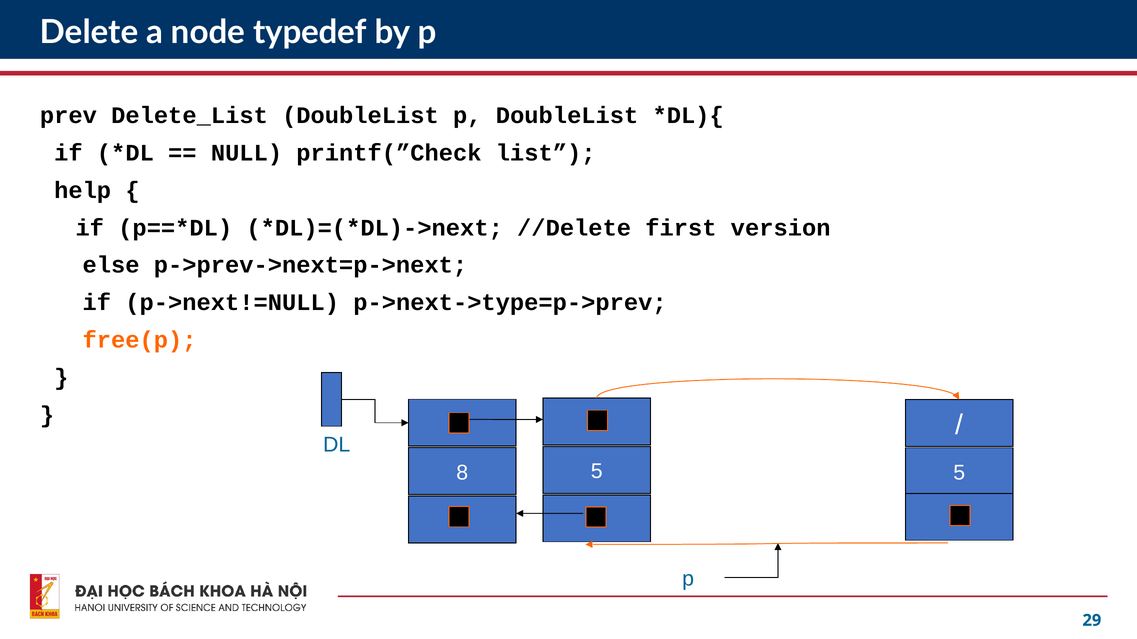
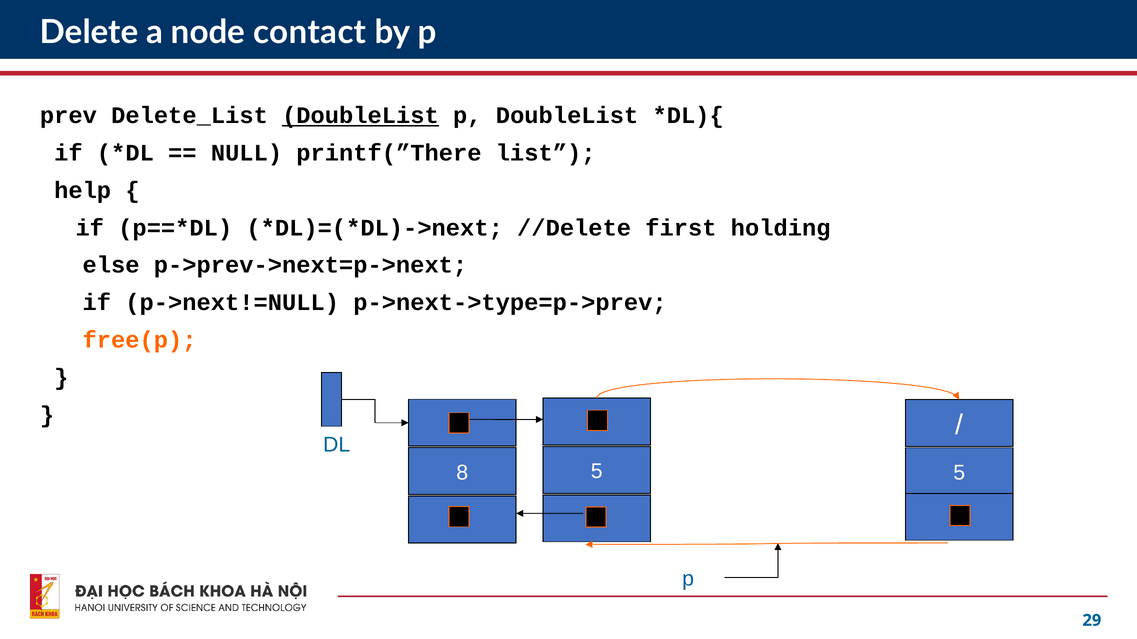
typedef: typedef -> contact (310, 32)
DoubleList underline: none -> present (360, 116)
printf(”Check: printf(”Check -> printf(”There (389, 153)
version: version -> holding (781, 228)
